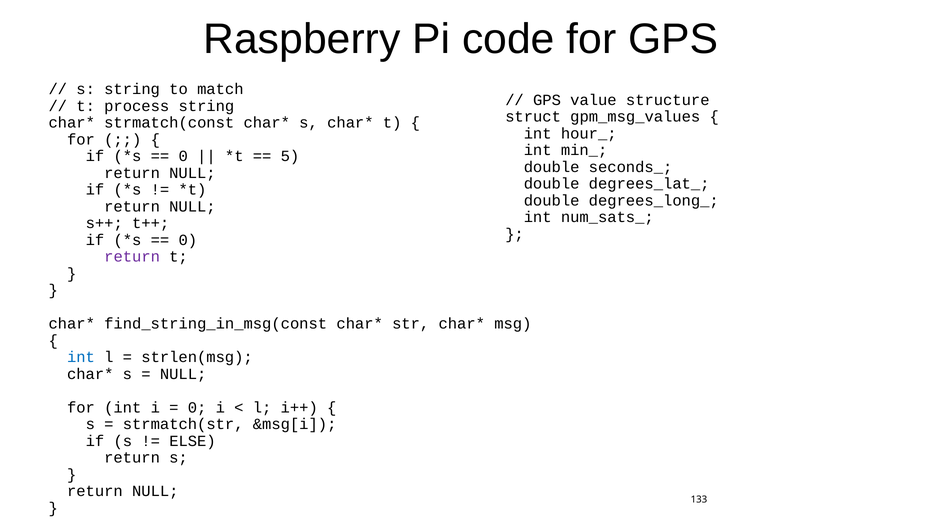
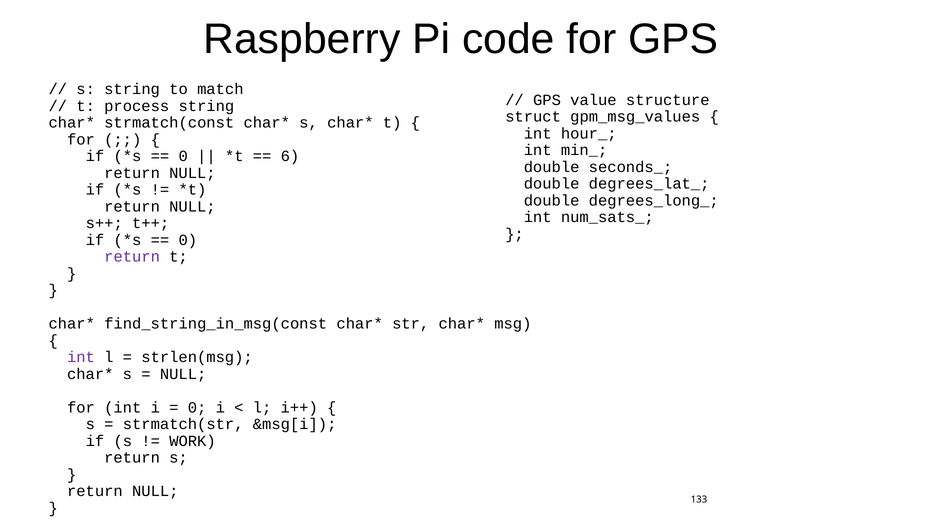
5: 5 -> 6 (290, 156)
int colour: blue -> purple (81, 357)
ELSE: ELSE -> WORK (192, 441)
